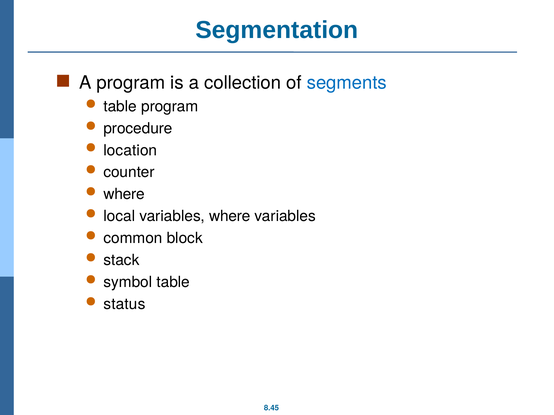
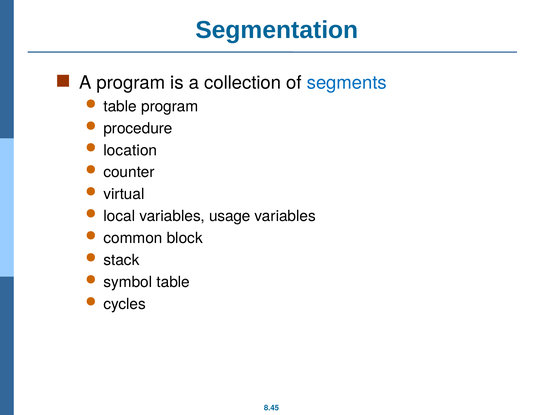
where: where -> virtual (124, 194)
variables where: where -> usage (230, 216)
status: status -> cycles (125, 305)
